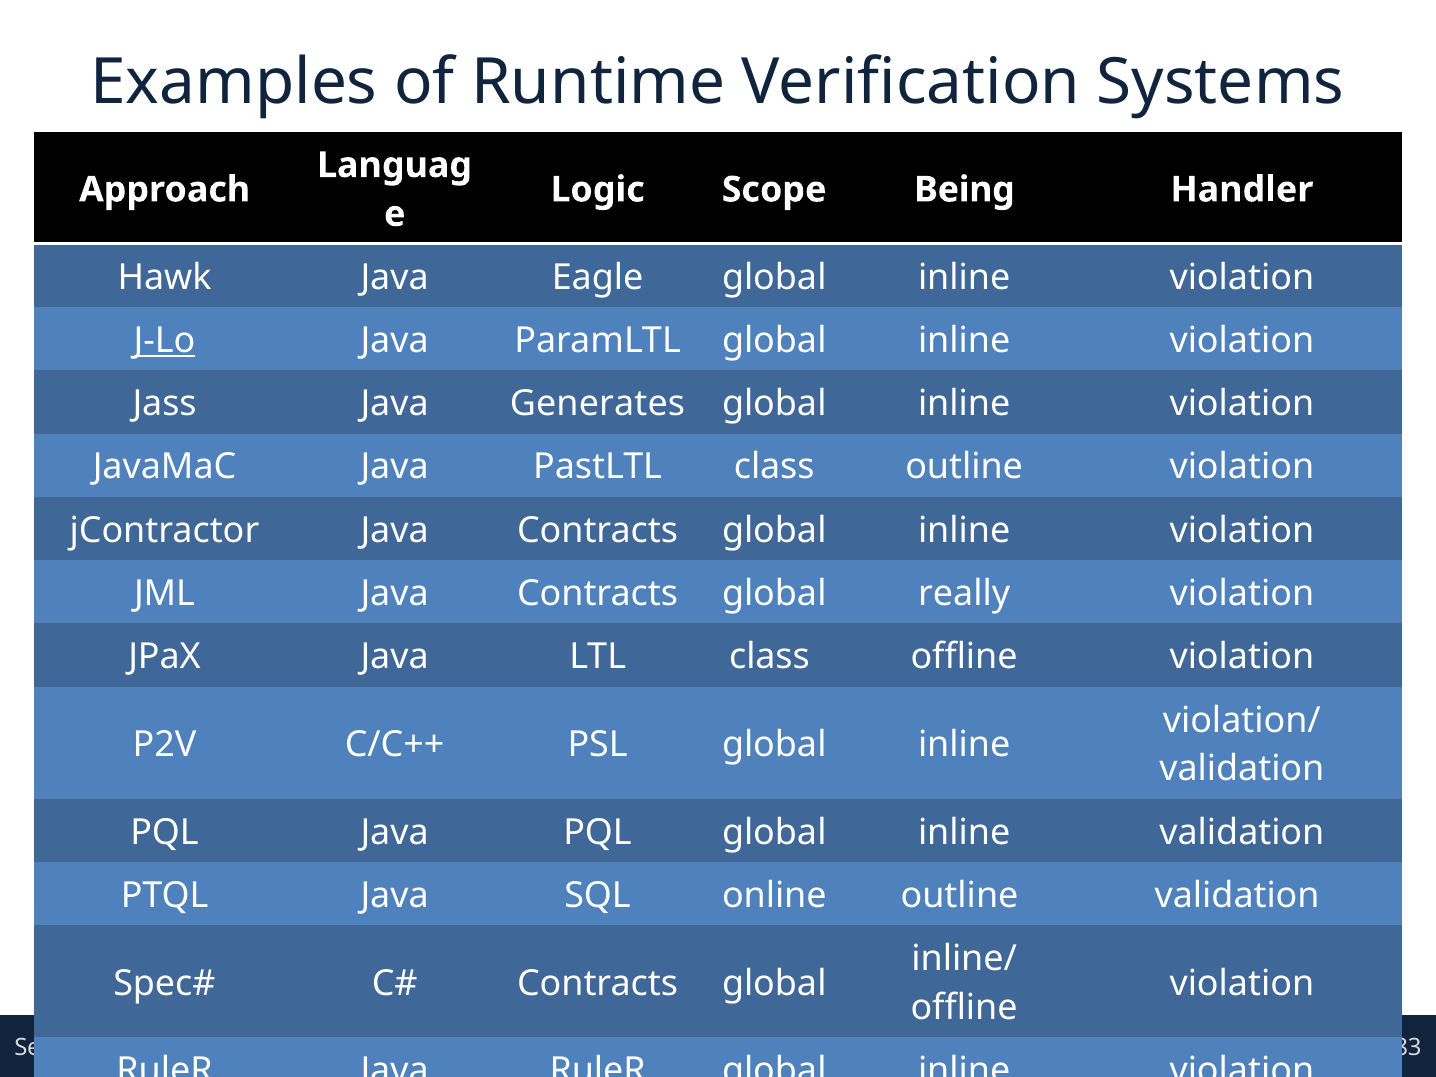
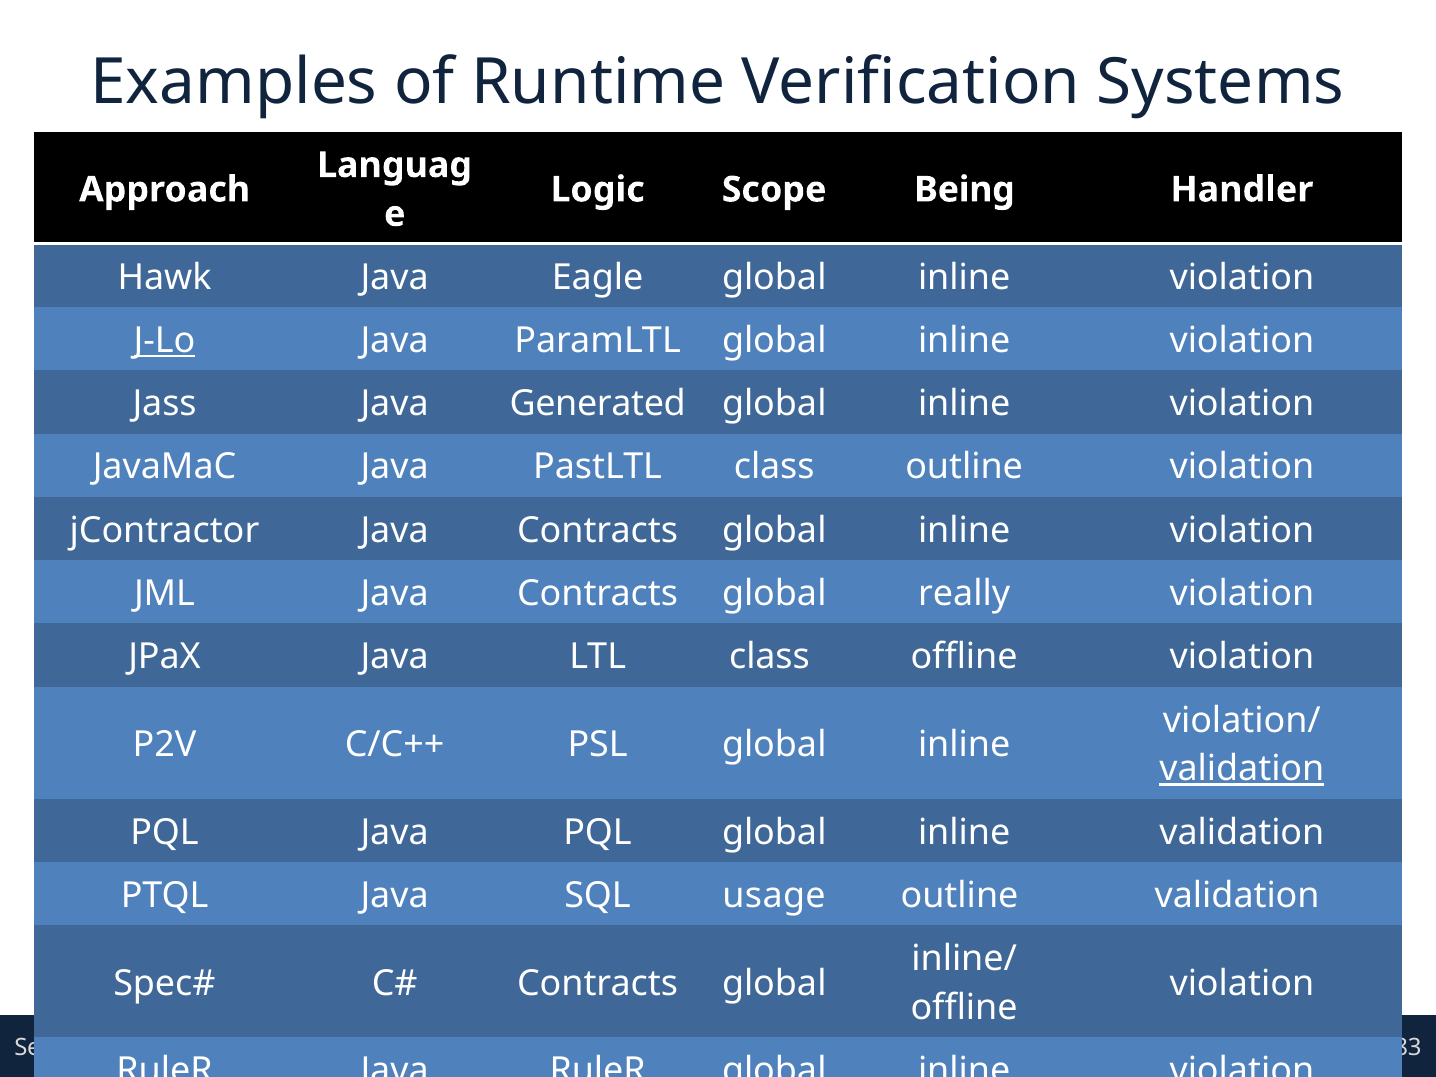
Generates: Generates -> Generated (598, 404)
validation underline: none -> present (1242, 769)
online: online -> usage (774, 896)
